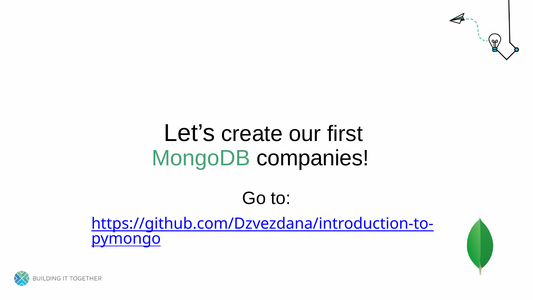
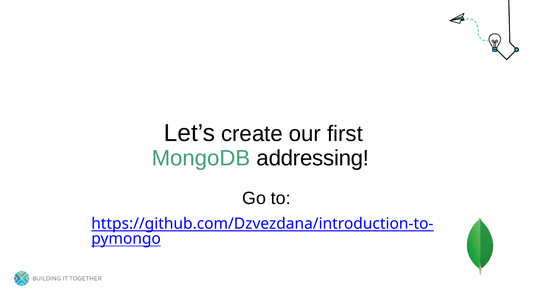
companies: companies -> addressing (313, 158)
